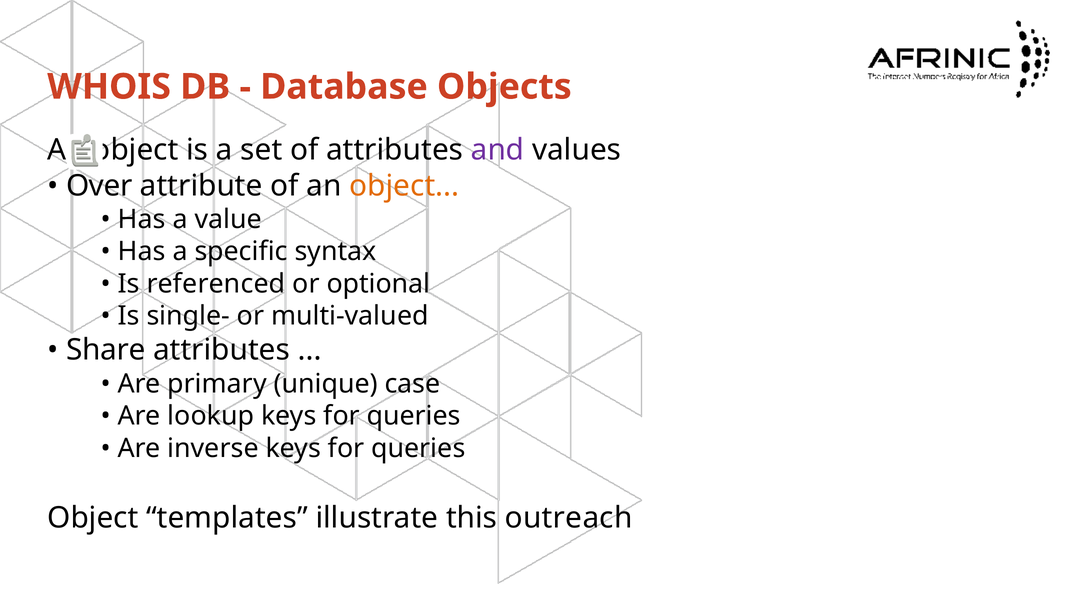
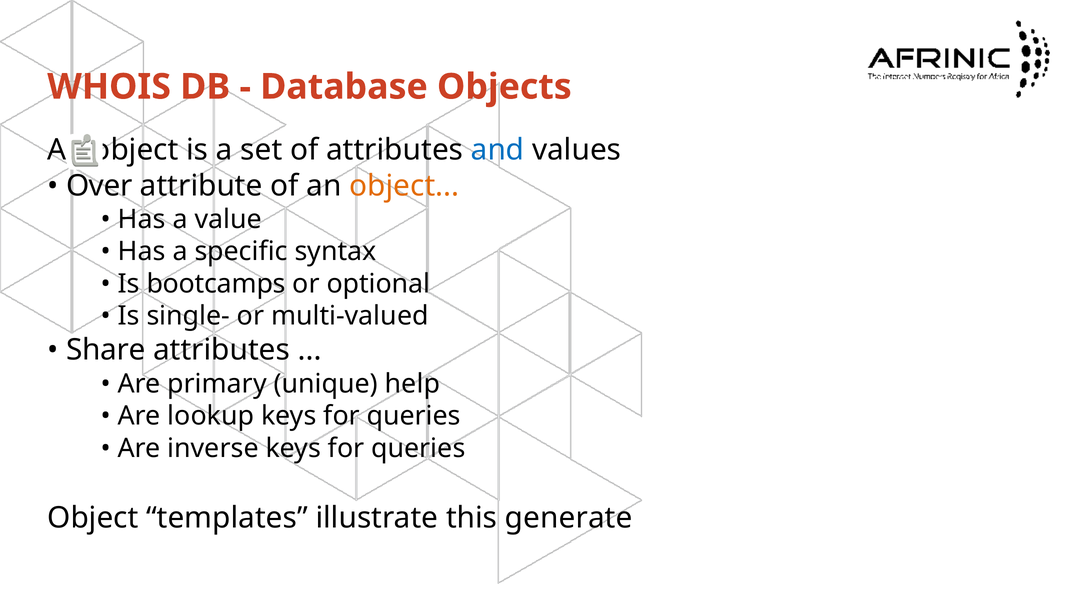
and colour: purple -> blue (498, 150)
referenced: referenced -> bootcamps (216, 284)
case: case -> help (412, 384)
outreach: outreach -> generate (569, 518)
